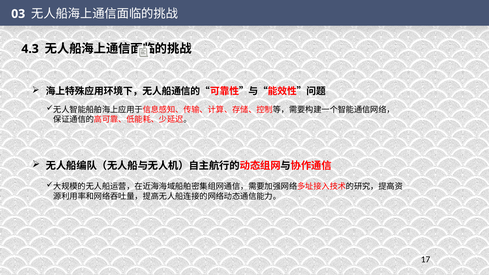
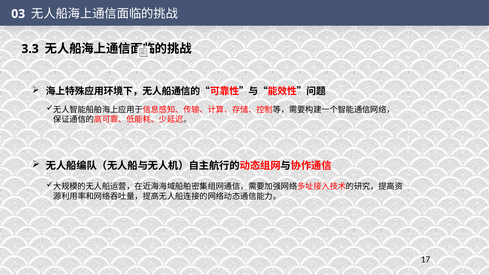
4.3: 4.3 -> 3.3 (30, 49)
